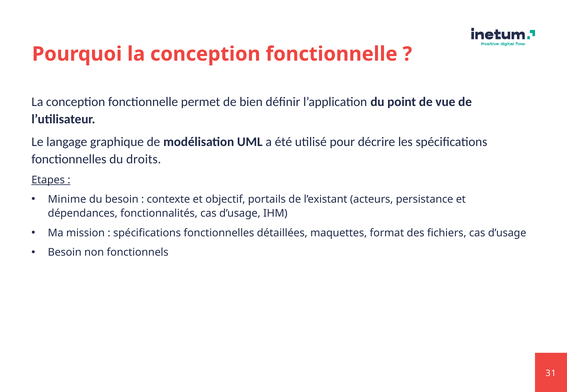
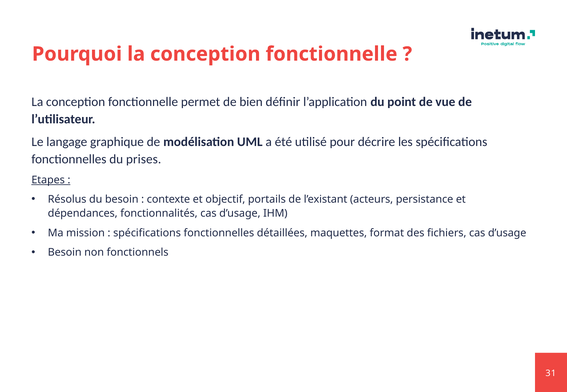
droits: droits -> prises (144, 159)
Minime: Minime -> Résolus (67, 200)
